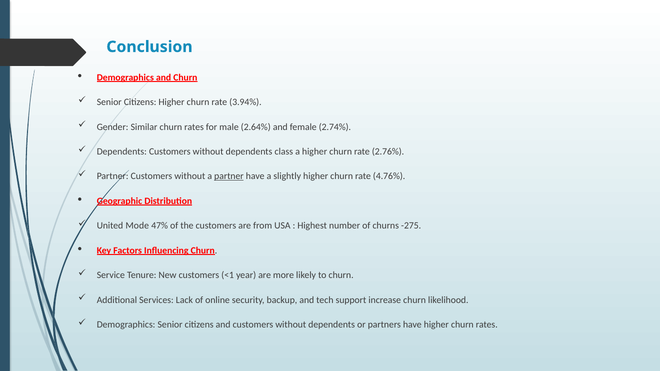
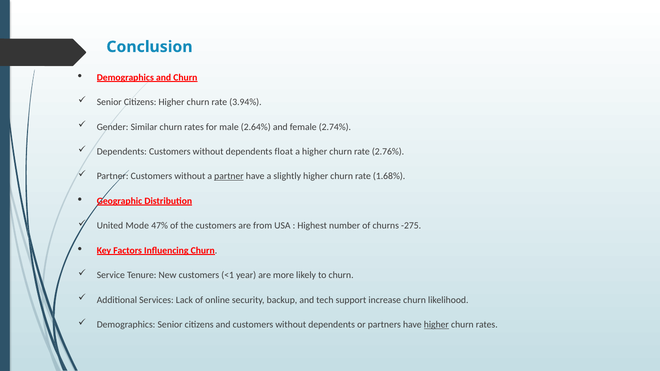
class: class -> float (284, 152)
4.76%: 4.76% -> 1.68% (389, 176)
higher underline: none -> present (436, 325)
